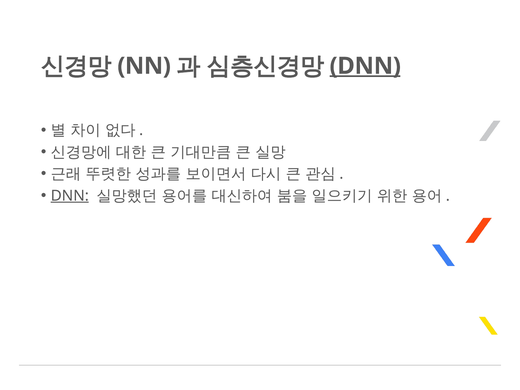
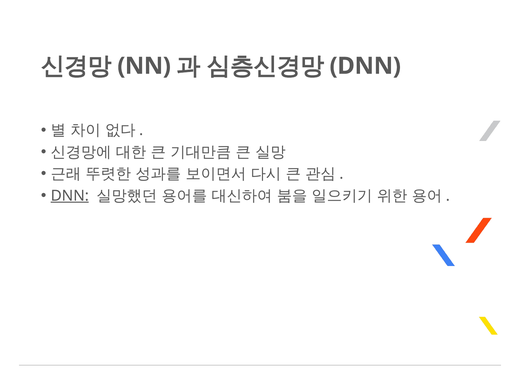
DNN underline: present -> none (365, 66)
